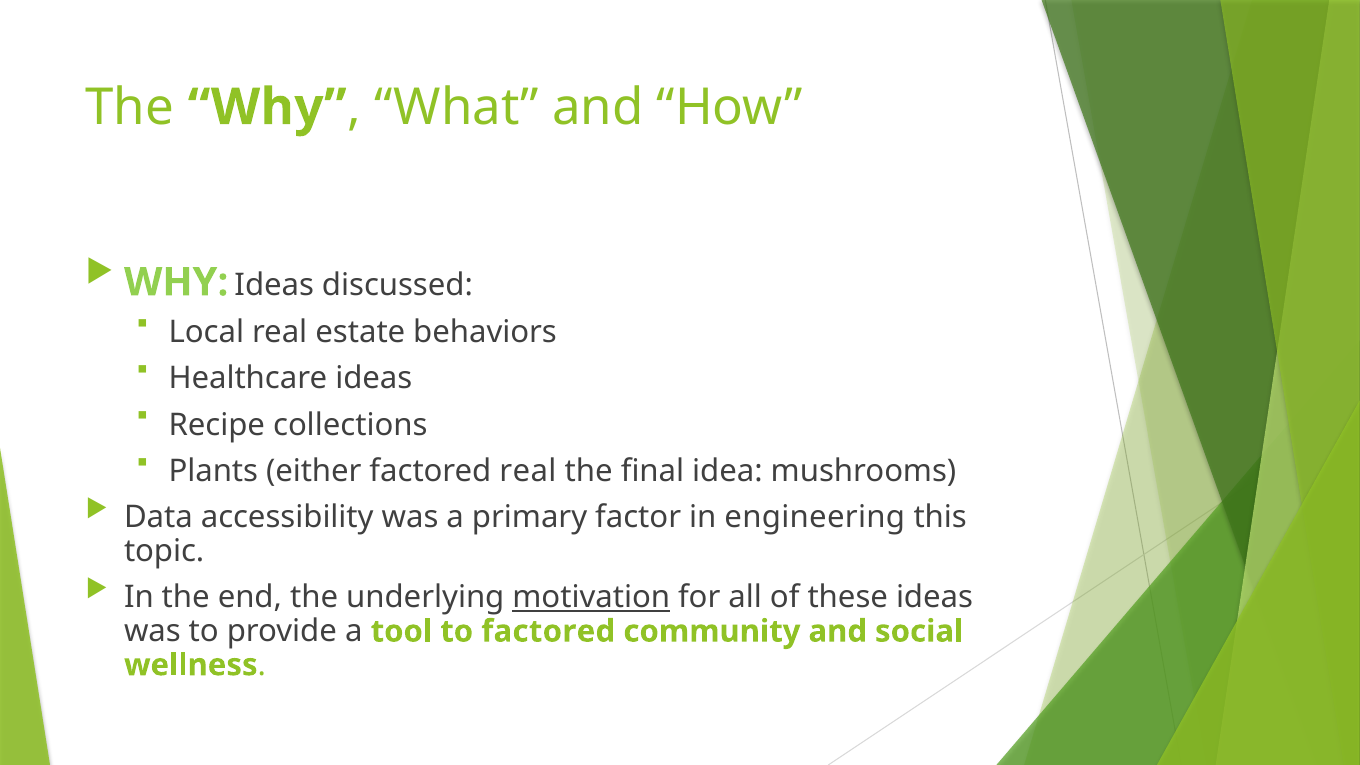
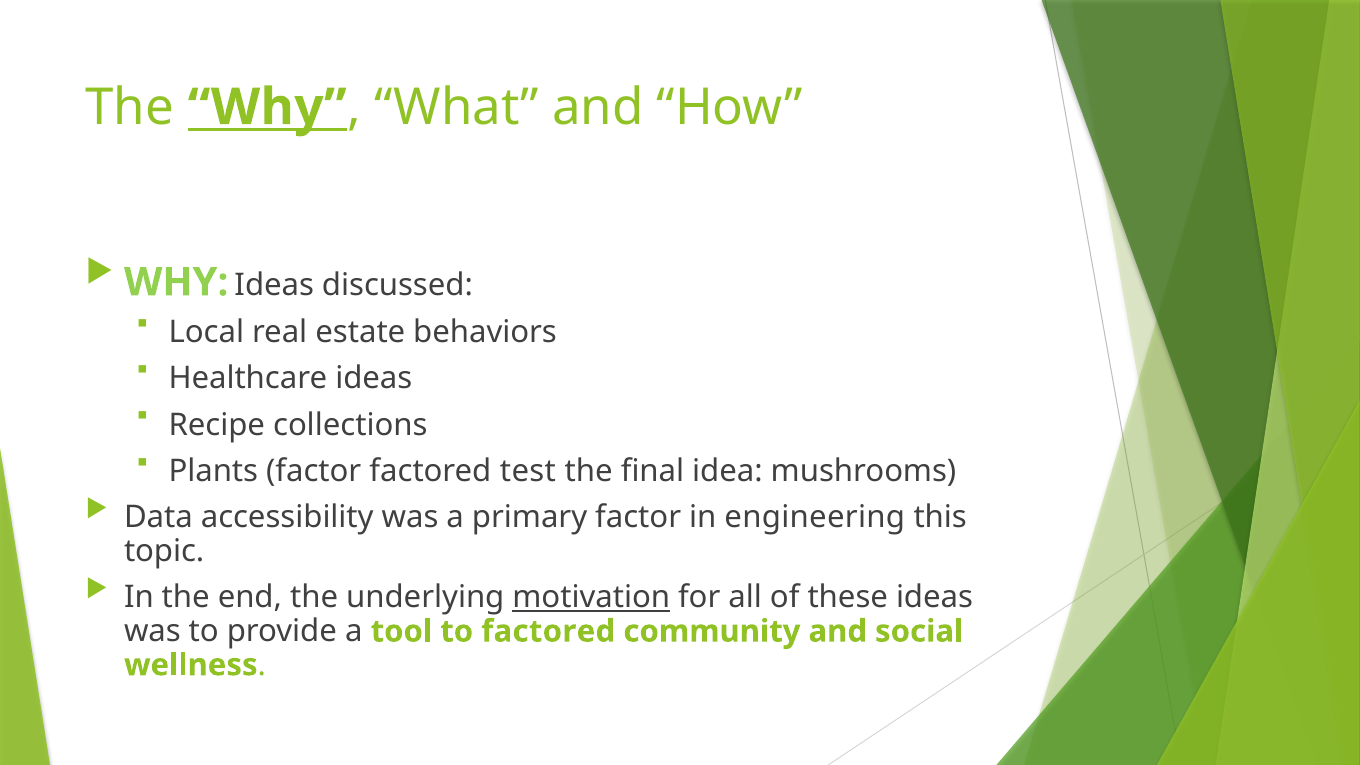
Why underline: none -> present (267, 107)
Plants either: either -> factor (314, 471)
factored real: real -> test (528, 471)
